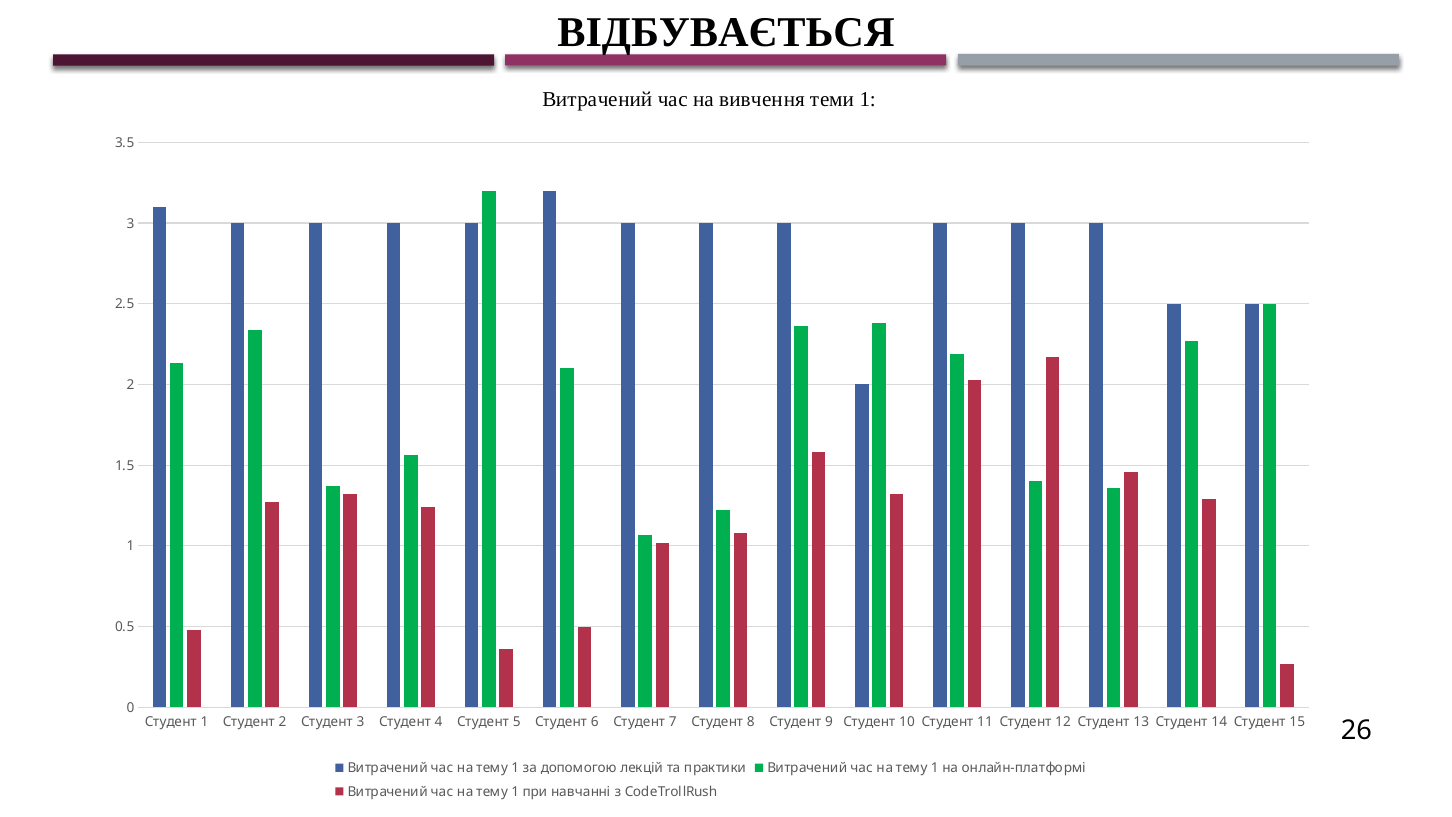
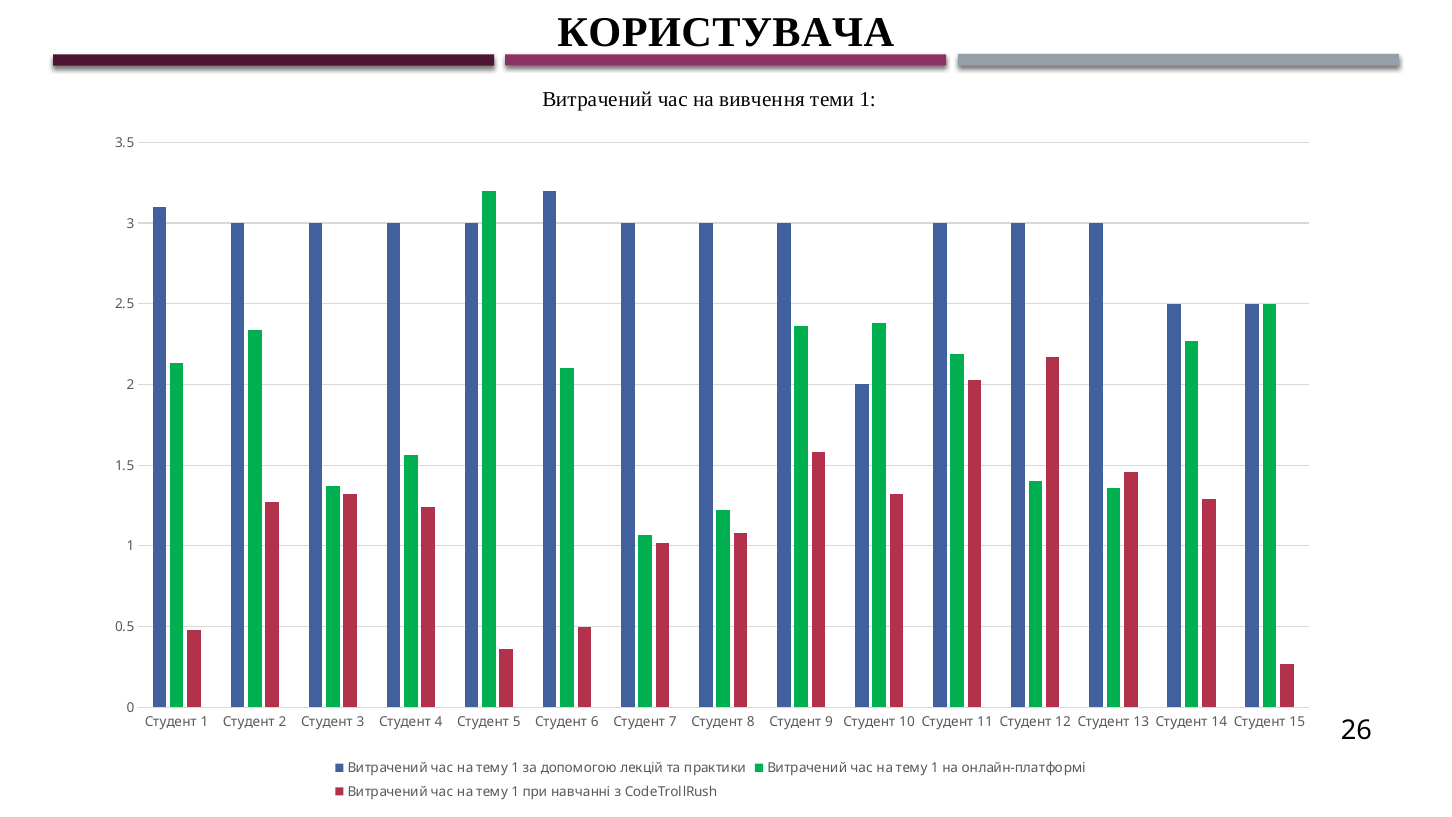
ВІДБУВАЄТЬСЯ: ВІДБУВАЄТЬСЯ -> КОРИСТУВАЧА (726, 32)
